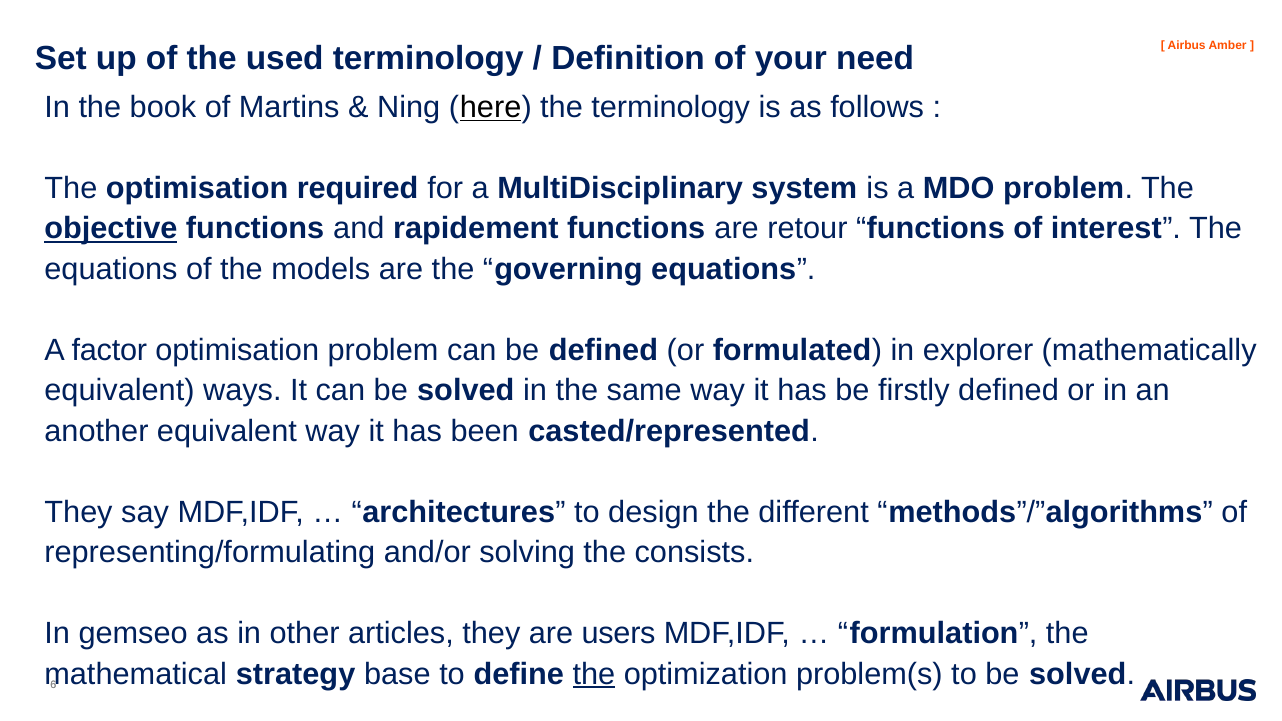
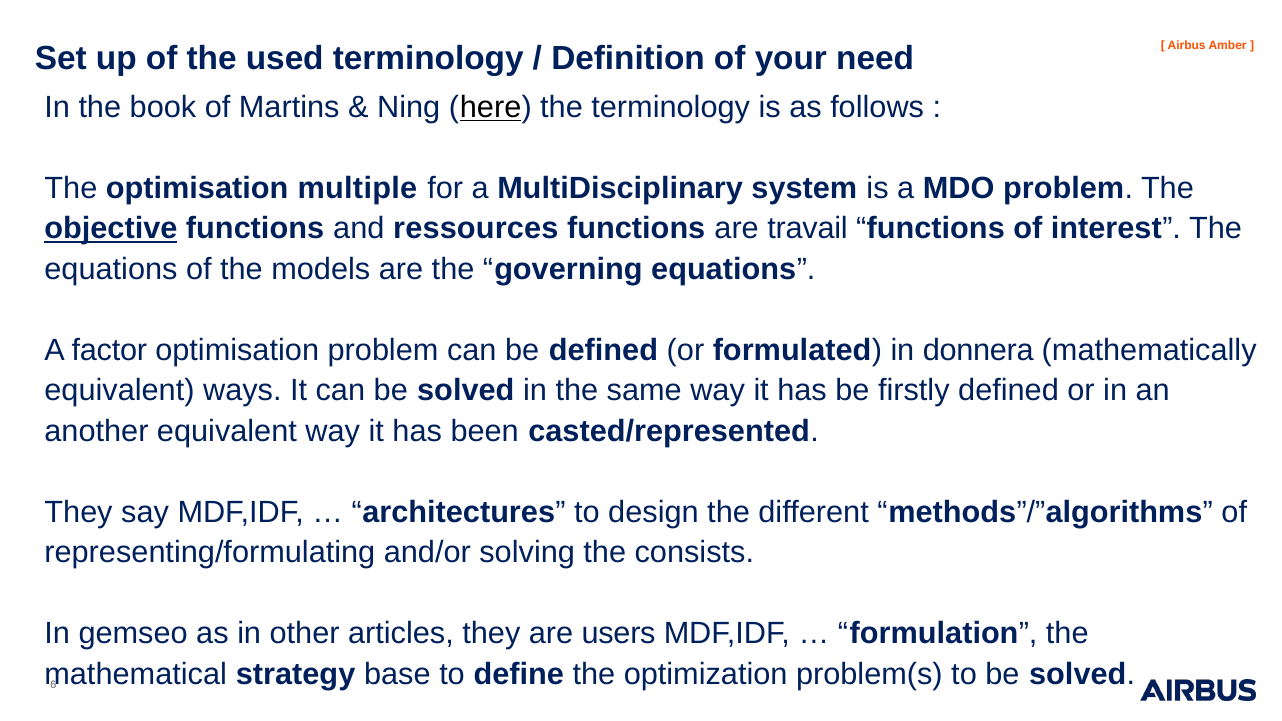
required: required -> multiple (357, 188)
rapidement: rapidement -> ressources (476, 229)
retour: retour -> travail (808, 229)
explorer: explorer -> donnera (978, 350)
the underline: present -> none (594, 674)
